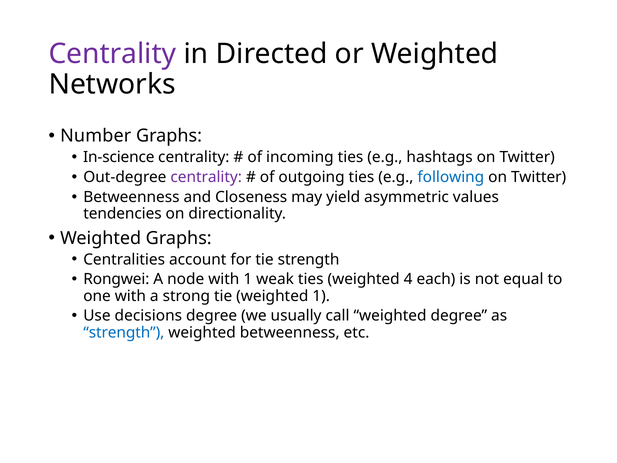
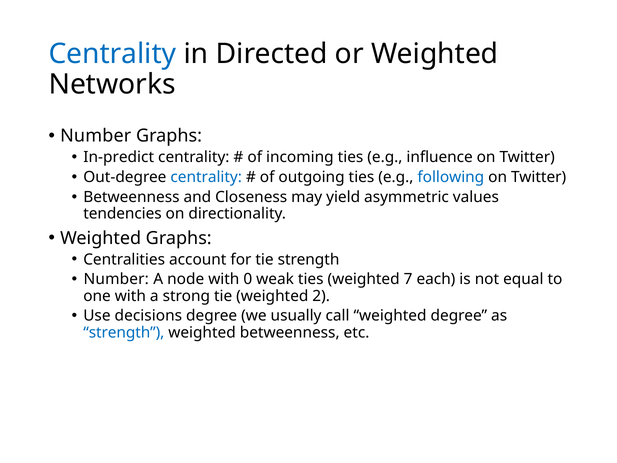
Centrality colour: purple -> blue (112, 54)
In-science: In-science -> In-predict (119, 157)
hashtags: hashtags -> influence (440, 157)
centrality colour: purple -> blue (206, 177)
Rongwei: Rongwei -> Number (116, 279)
with 1: 1 -> 0 (248, 279)
4: 4 -> 7 (408, 279)
weighted 1: 1 -> 2 (321, 296)
